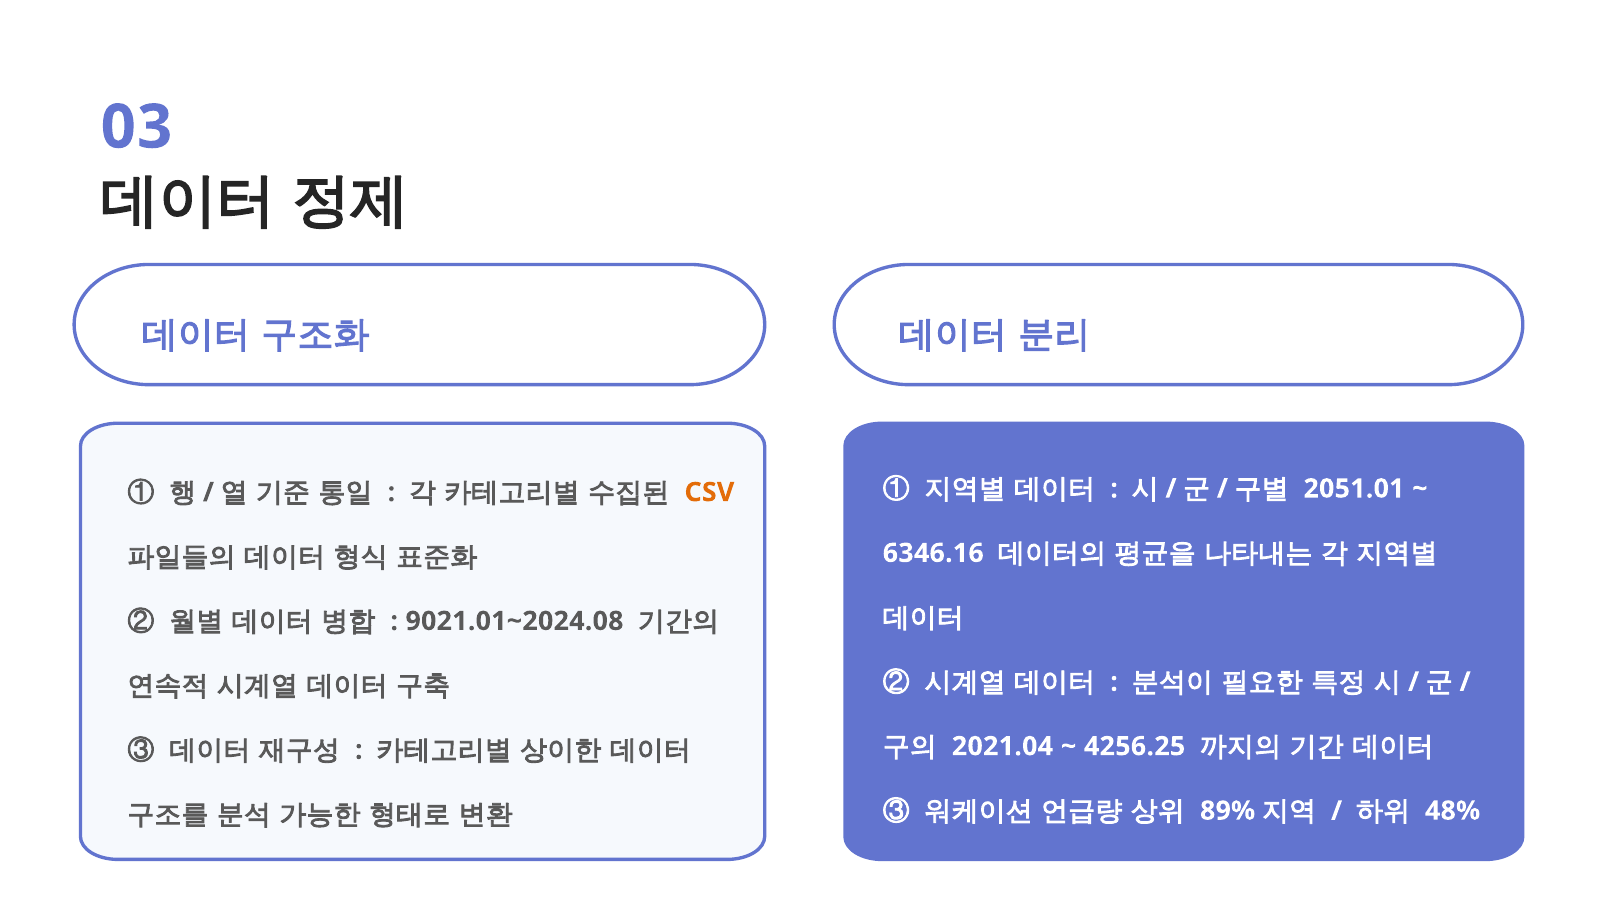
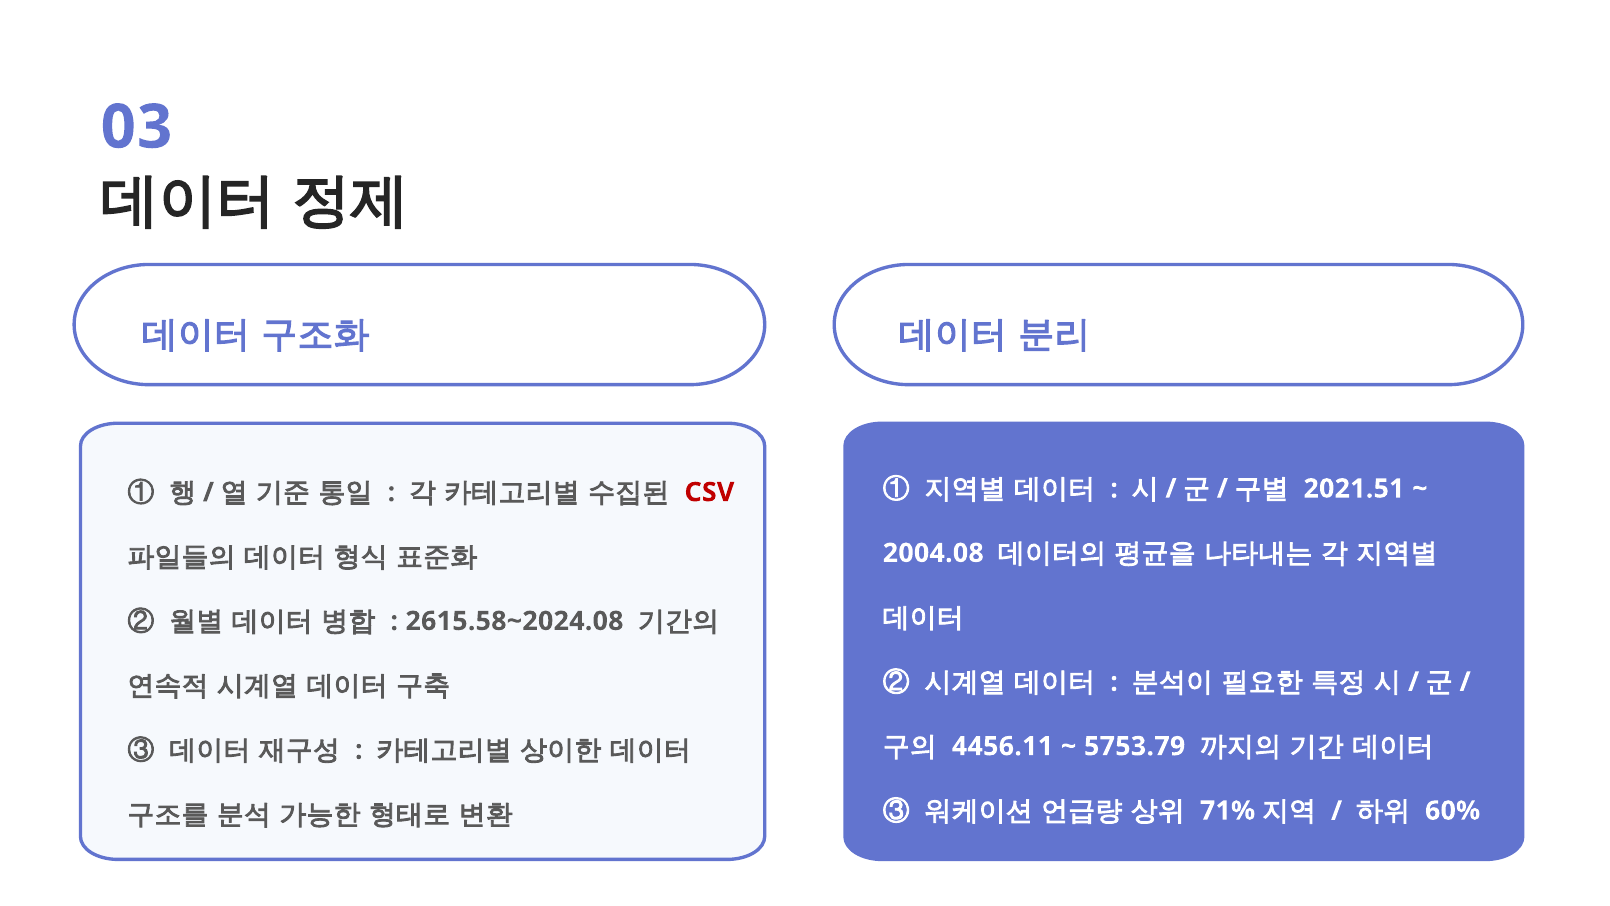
2051.01: 2051.01 -> 2021.51 (1354, 488)
CSV colour: orange -> red (709, 492)
6346.16: 6346.16 -> 2004.08 (933, 553)
9021.01~2024.08: 9021.01~2024.08 -> 2615.58~2024.08 (514, 621)
2021.04: 2021.04 -> 4456.11 (1002, 746)
4256.25: 4256.25 -> 5753.79 (1135, 746)
89%: 89% -> 71% (1228, 810)
48%: 48% -> 60% (1453, 810)
